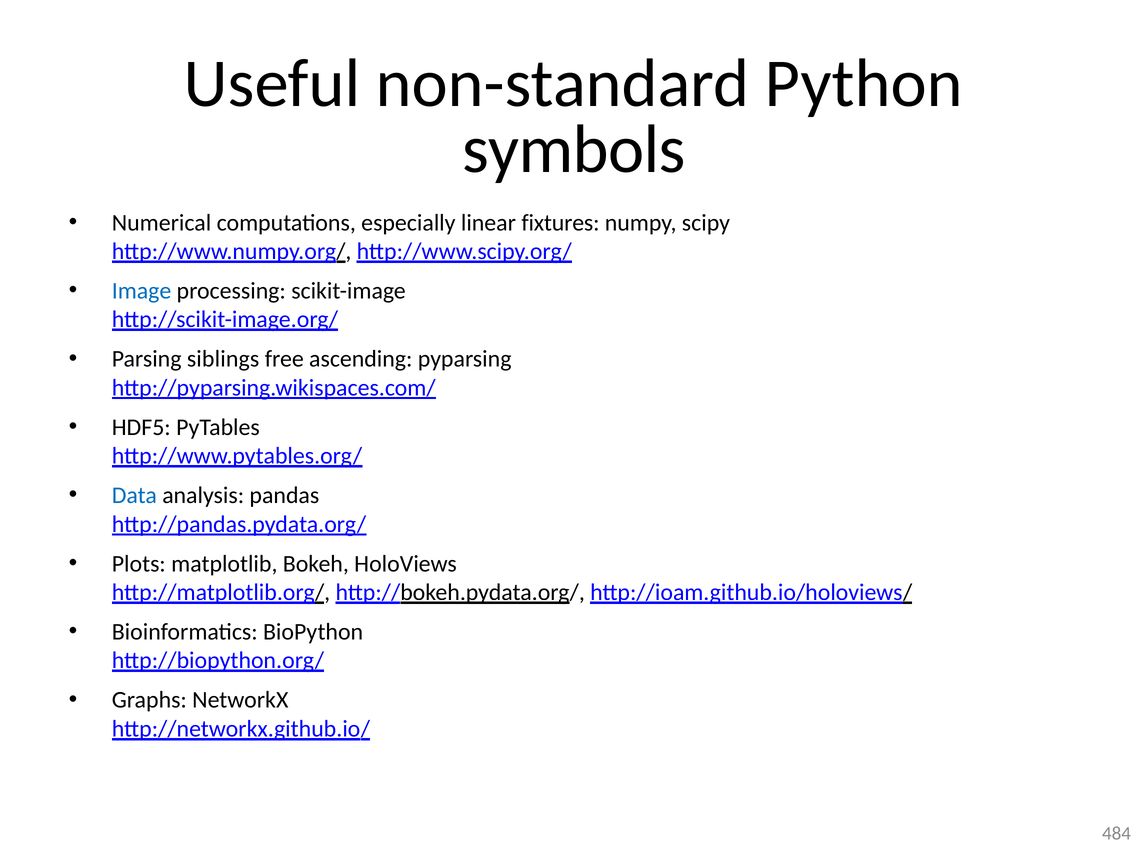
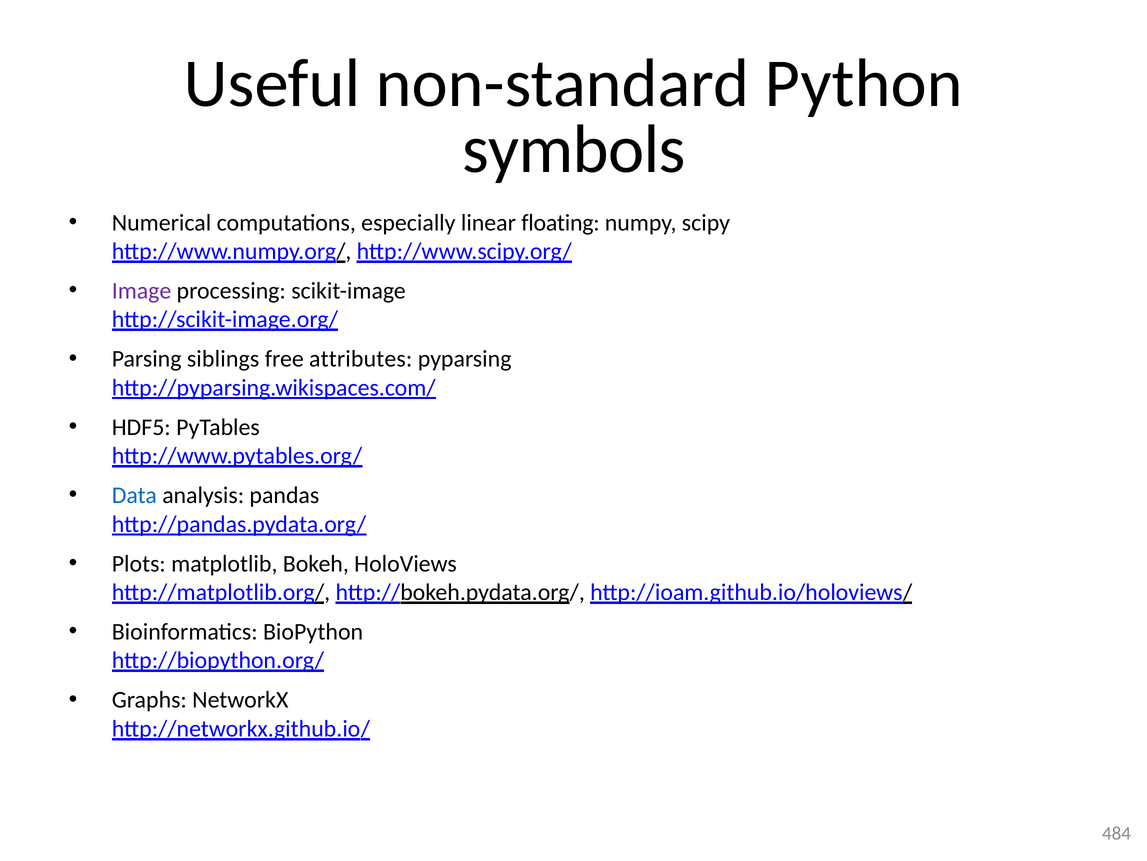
fixtures: fixtures -> floating (561, 222)
Image colour: blue -> purple (142, 291)
ascending: ascending -> attributes (361, 359)
